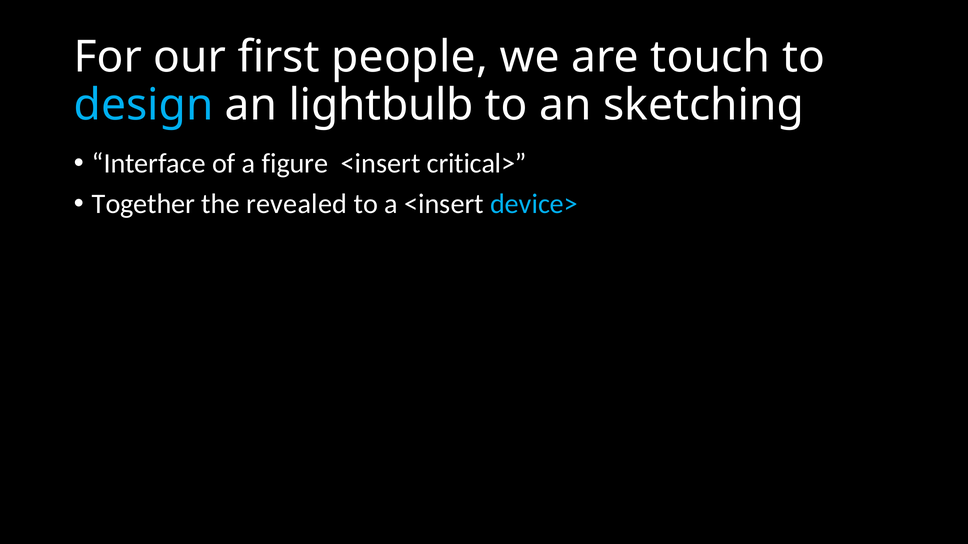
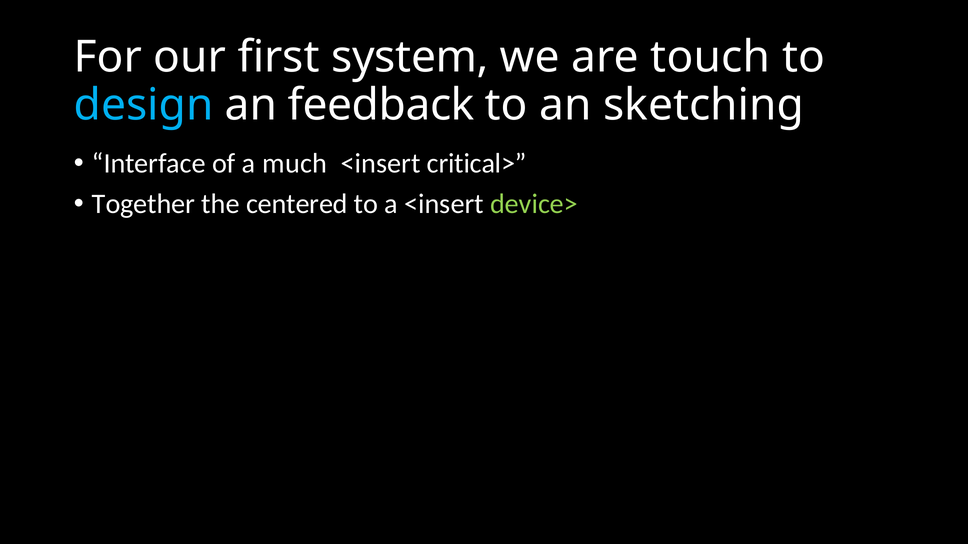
people: people -> system (410, 57)
lightbulb: lightbulb -> feedback (381, 105)
figure: figure -> much (295, 164)
revealed: revealed -> centered (297, 204)
device> colour: light blue -> light green (534, 204)
